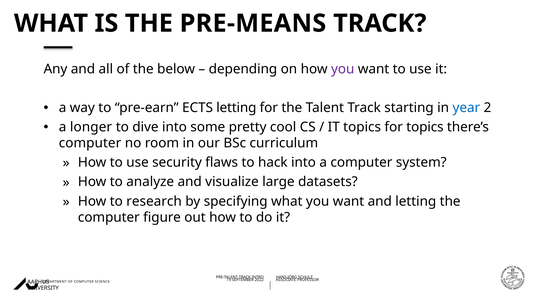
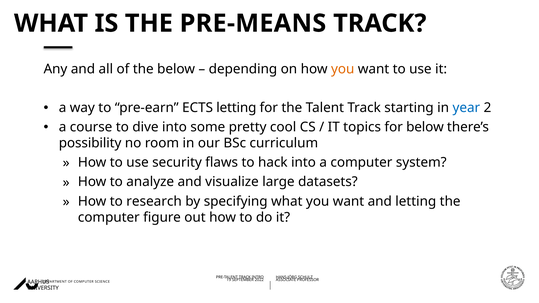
you colour: purple -> orange (343, 69)
longer: longer -> course (91, 127)
for topics: topics -> below (425, 127)
computer: computer -> possibility (90, 143)
